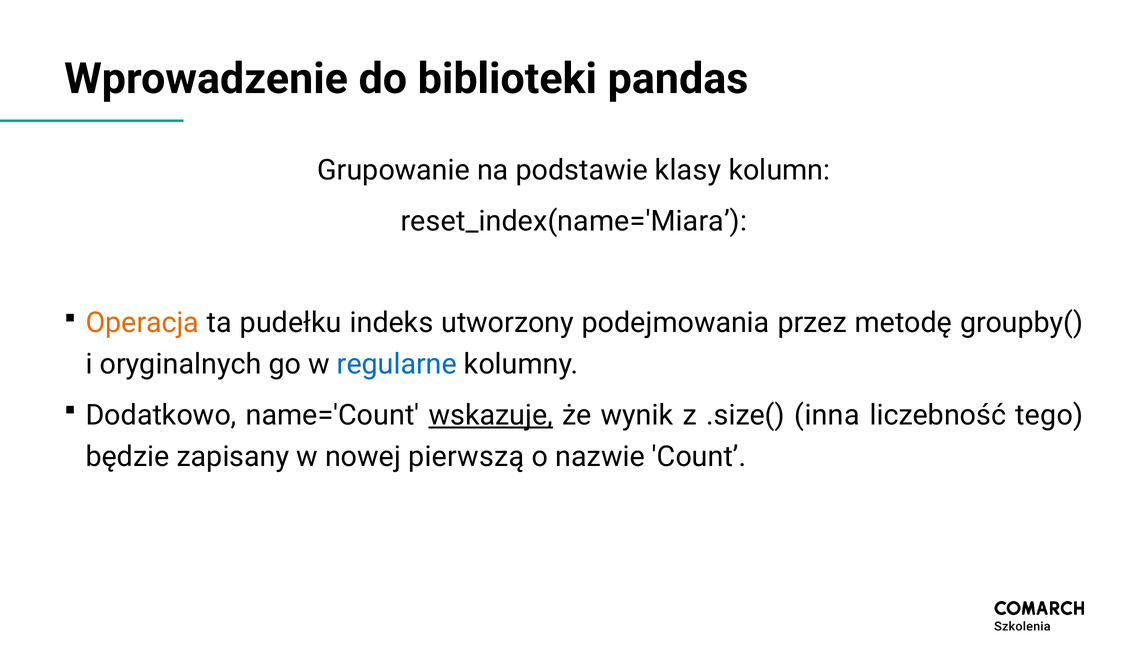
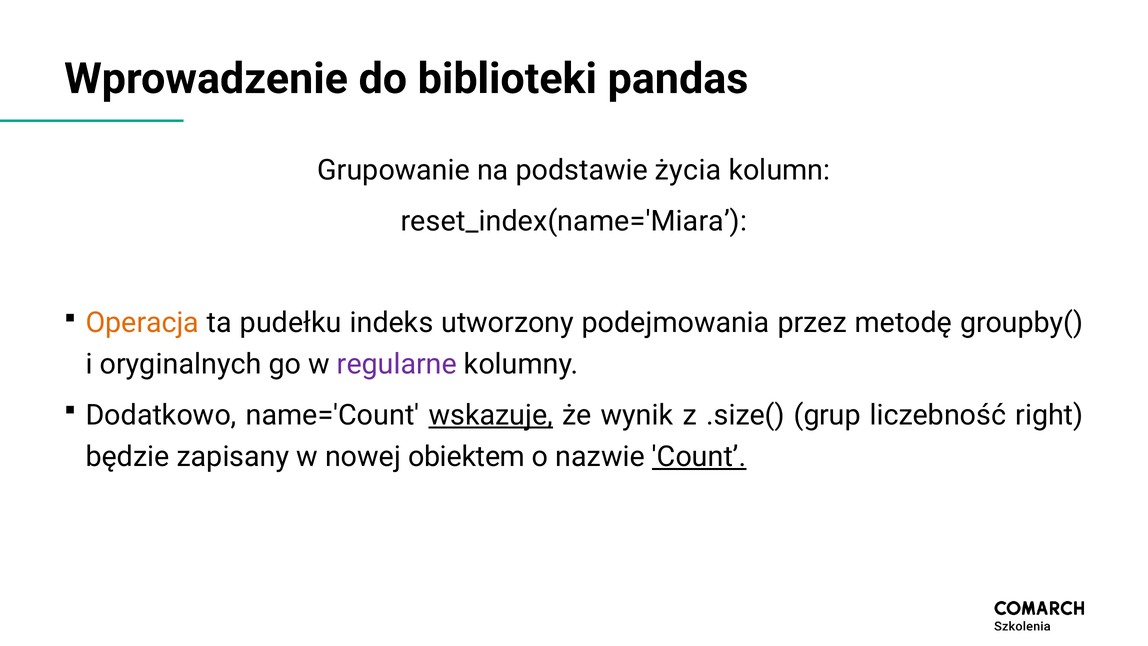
klasy: klasy -> życia (688, 170)
regularne colour: blue -> purple (397, 364)
inna: inna -> grup (827, 415)
tego: tego -> right (1049, 415)
pierwszą: pierwszą -> obiektem (467, 456)
Count underline: none -> present (699, 456)
